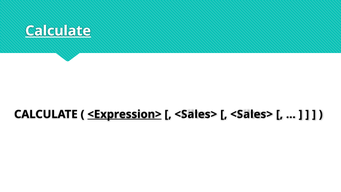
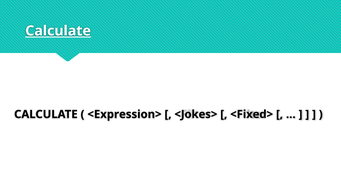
<Expression> underline: present -> none (124, 114)
<Sales>: <Sales> -> <Jokes> (196, 114)
<Sales>: <Sales> -> <Fixed> (252, 114)
